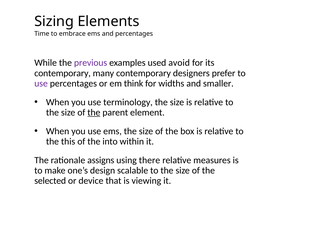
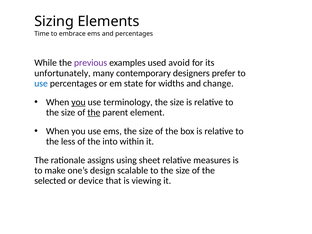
contemporary: contemporary -> unfortunately (62, 73)
use colour: purple -> blue (41, 83)
think: think -> state (134, 83)
smaller: smaller -> change (218, 83)
you underline: none -> present (78, 102)
this: this -> less (68, 141)
there: there -> sheet (150, 160)
